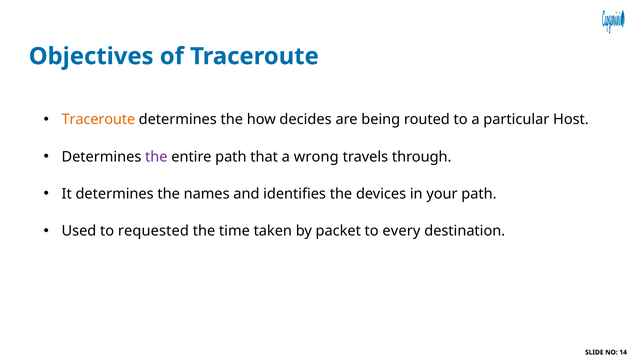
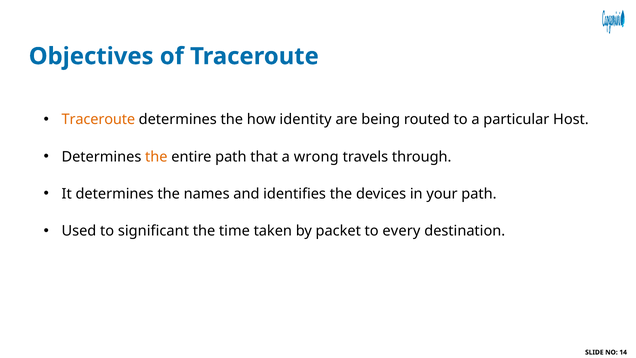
decides: decides -> identity (306, 120)
the colour: purple -> orange (156, 157)
requested: requested -> significant (153, 231)
